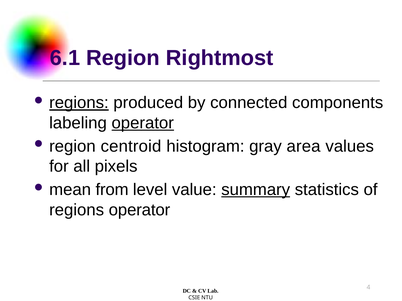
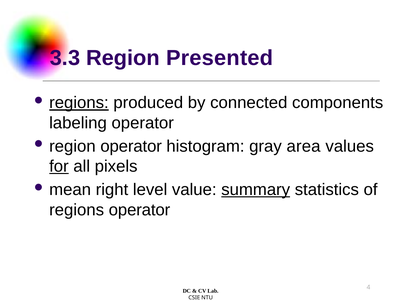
6.1: 6.1 -> 3.3 (65, 58)
Rightmost: Rightmost -> Presented (220, 58)
operator underline: present -> none (143, 123)
region centroid: centroid -> operator (131, 147)
for underline: none -> present (59, 167)
from: from -> right (112, 190)
